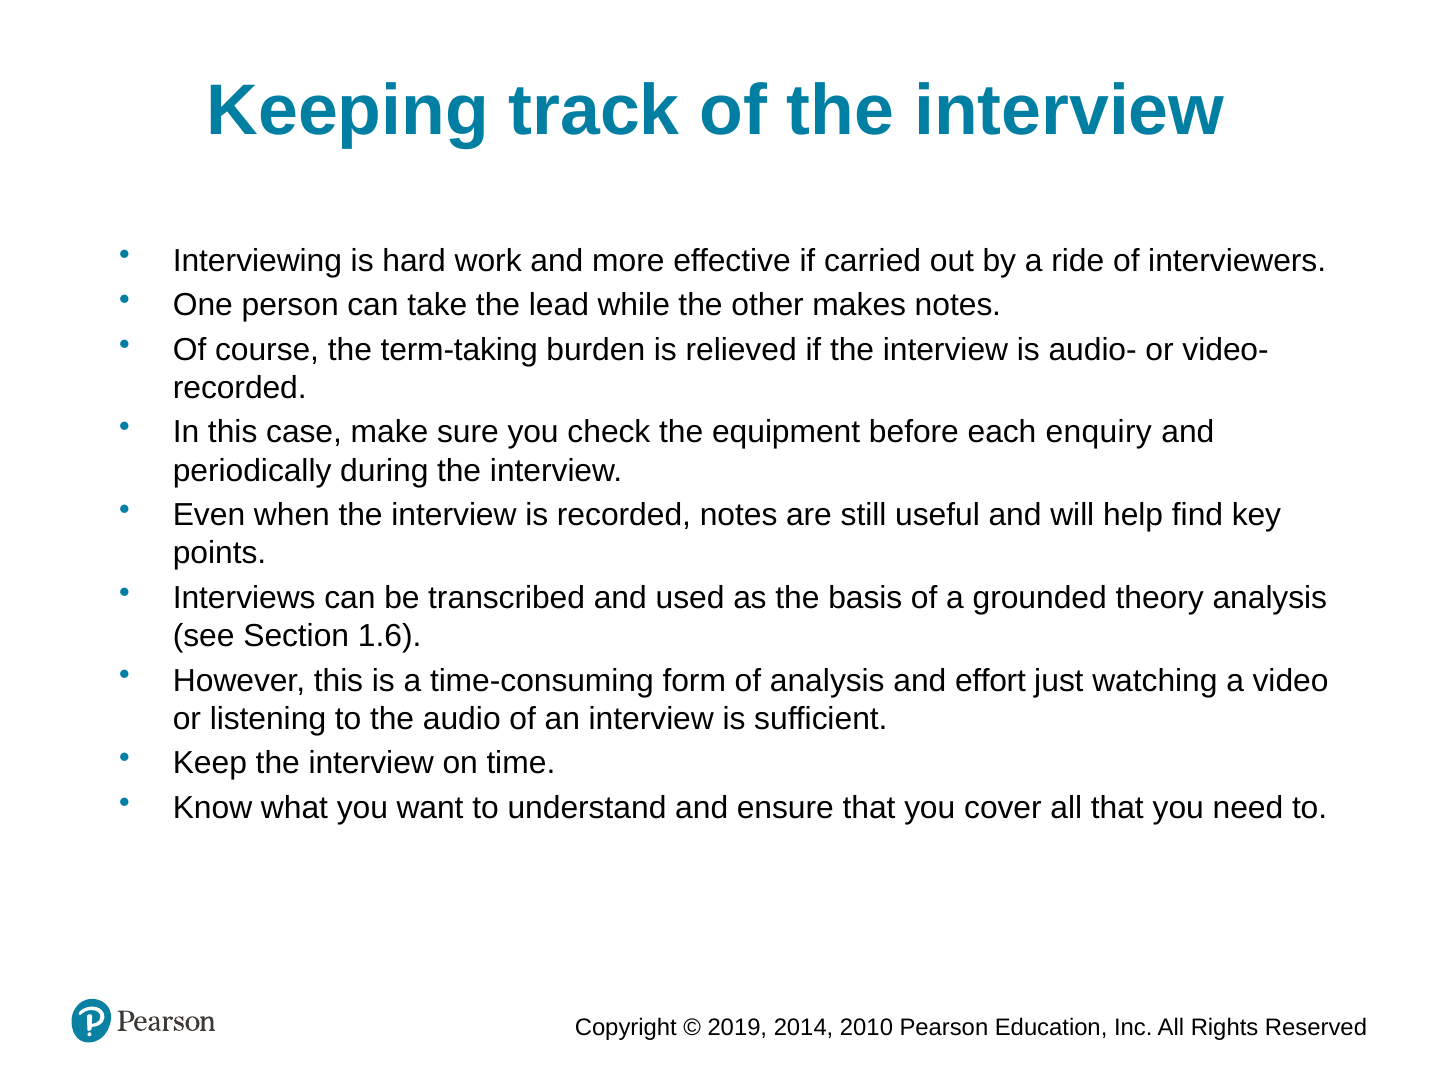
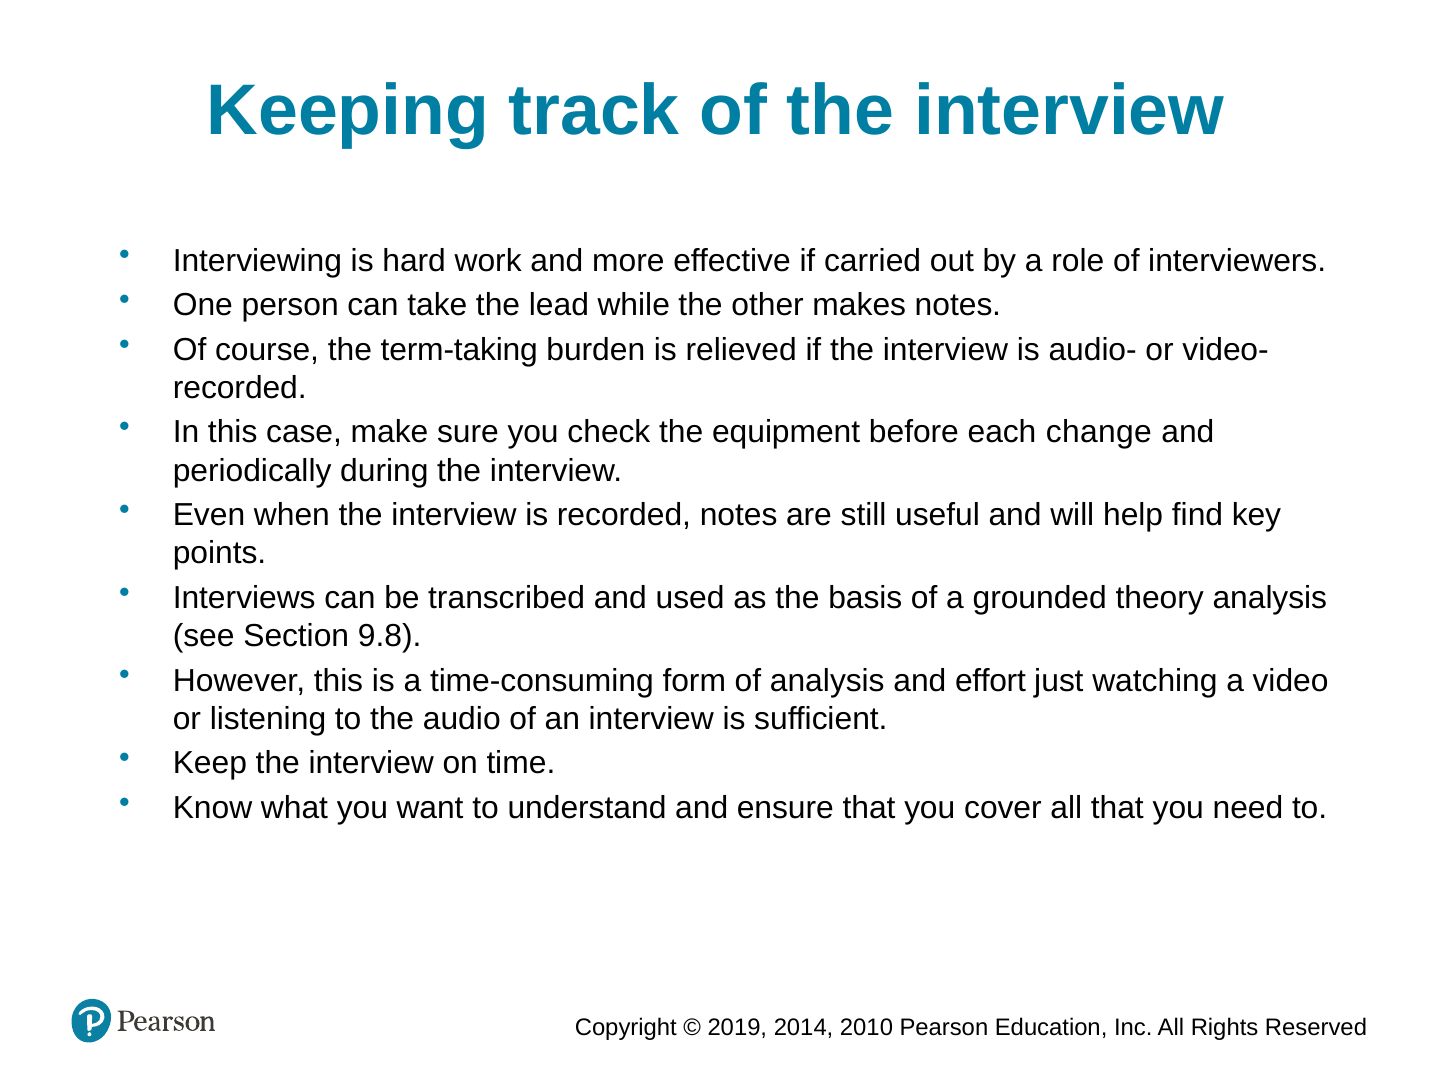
ride: ride -> role (1078, 261)
enquiry: enquiry -> change (1099, 432)
1.6: 1.6 -> 9.8 (390, 636)
